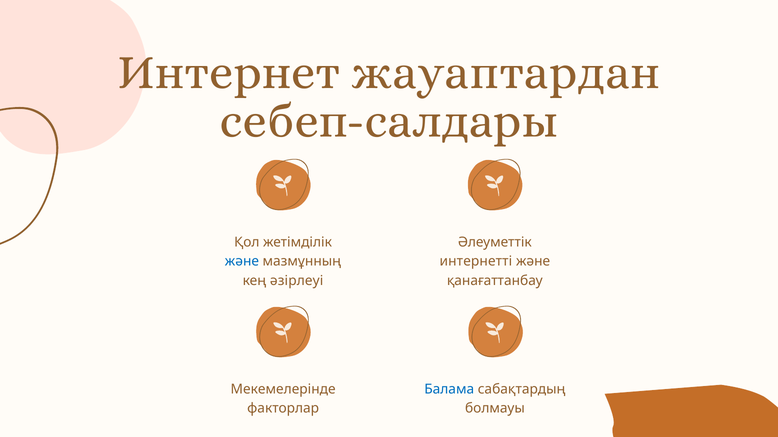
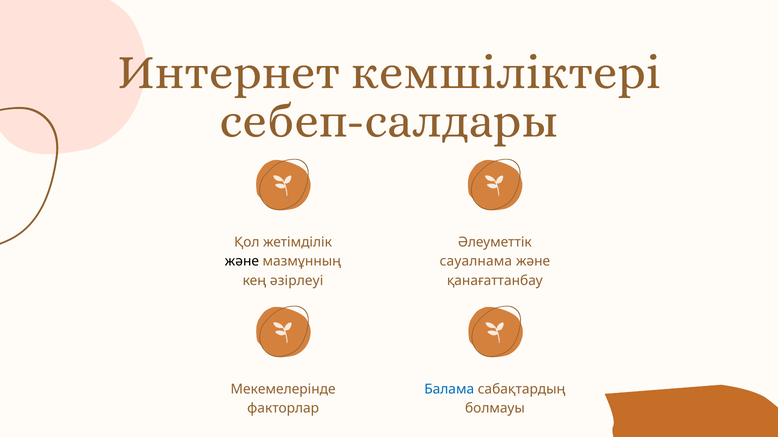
жауаптардан: жауаптардан -> кемшіліктері (506, 72)
және colour: blue -> black (242, 262)
интернетті: интернетті -> сауалнама (476, 262)
